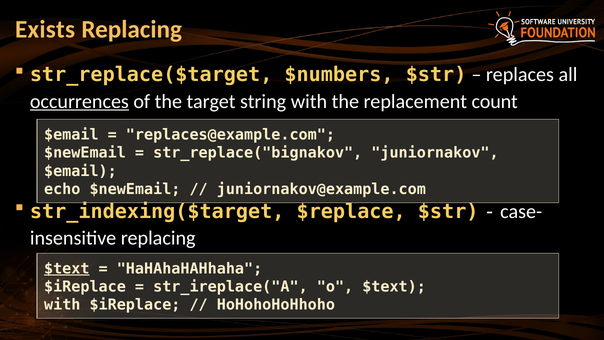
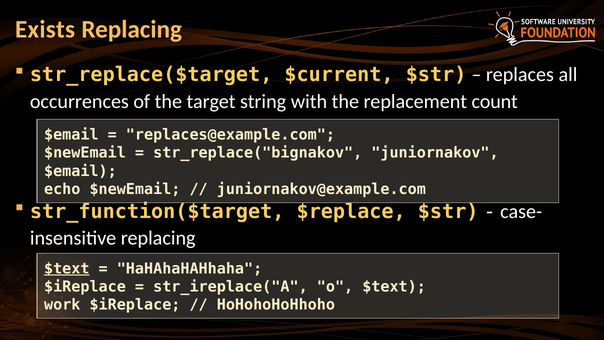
$numbers: $numbers -> $current (339, 75)
occurrences underline: present -> none (79, 101)
str_indexing($target: str_indexing($target -> str_function($target (157, 211)
with: with -> work (62, 305)
